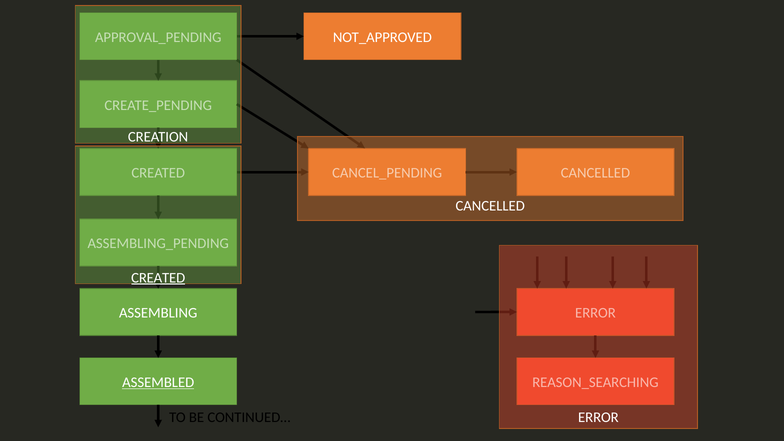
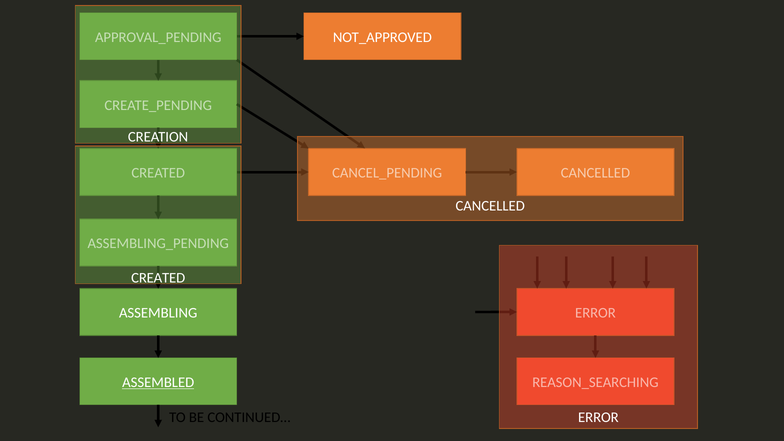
CREATED underline: present -> none (158, 278)
